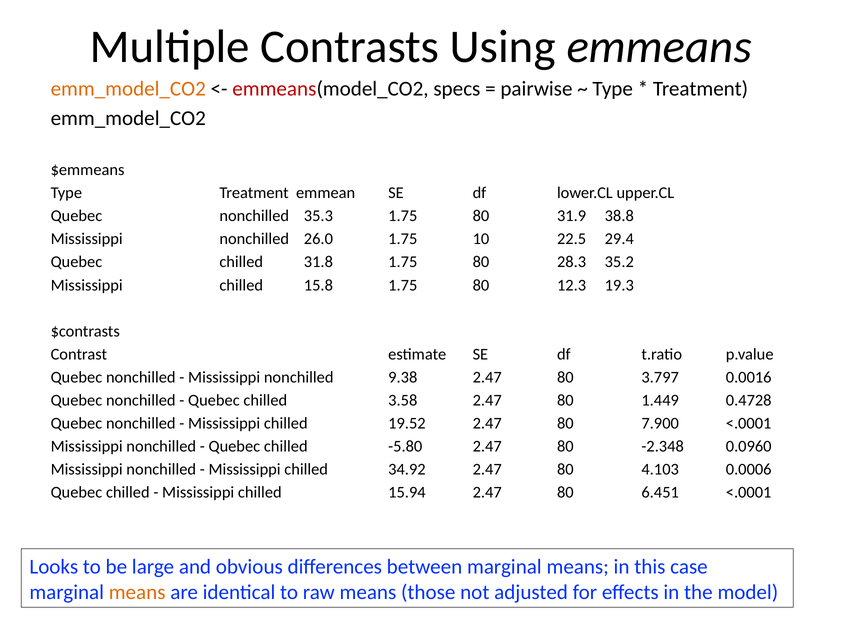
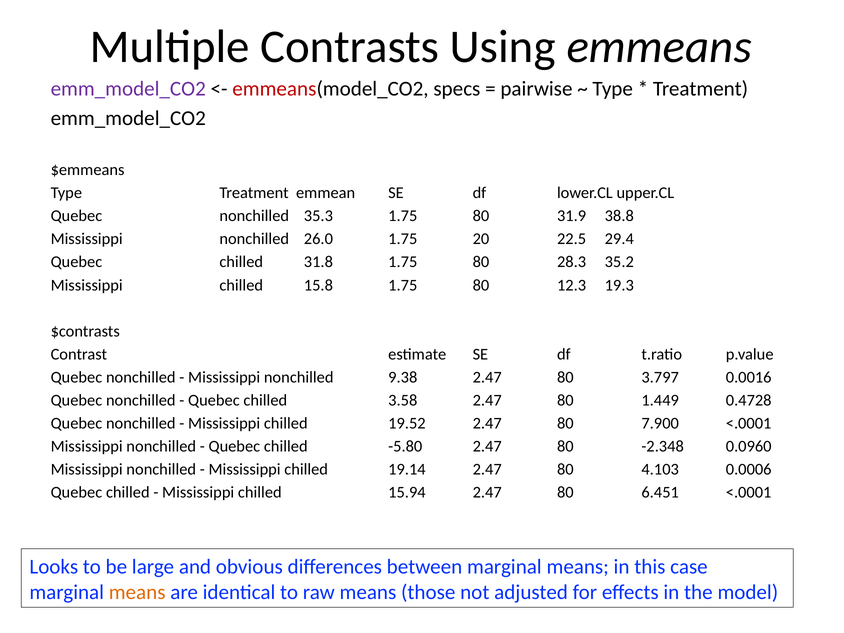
emm_model_CO2 colour: orange -> purple (128, 89)
10: 10 -> 20 (481, 239)
34.92: 34.92 -> 19.14 (407, 469)
